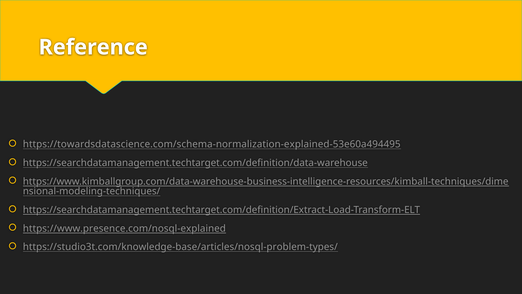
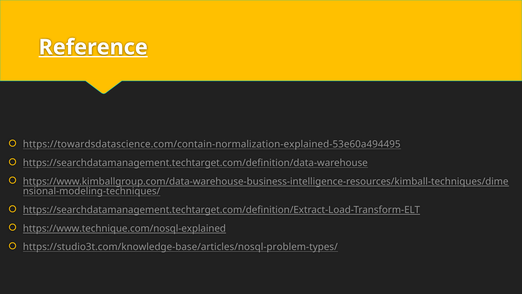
Reference underline: none -> present (93, 47)
https://towardsdatascience.com/schema-normalization-explained-53e60a494495: https://towardsdatascience.com/schema-normalization-explained-53e60a494495 -> https://towardsdatascience.com/contain-normalization-explained-53e60a494495 (212, 144)
https://www.presence.com/nosql-explained: https://www.presence.com/nosql-explained -> https://www.technique.com/nosql-explained (124, 228)
